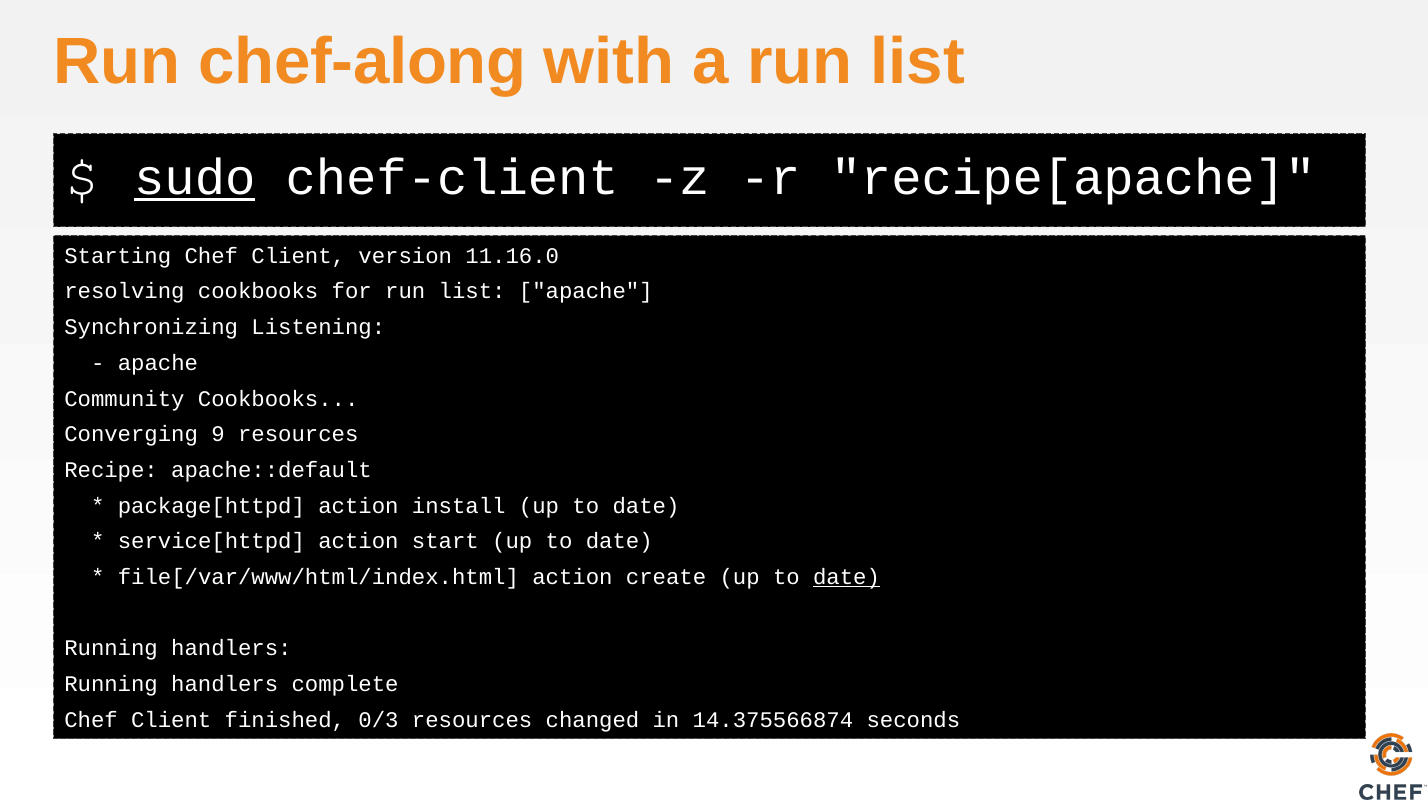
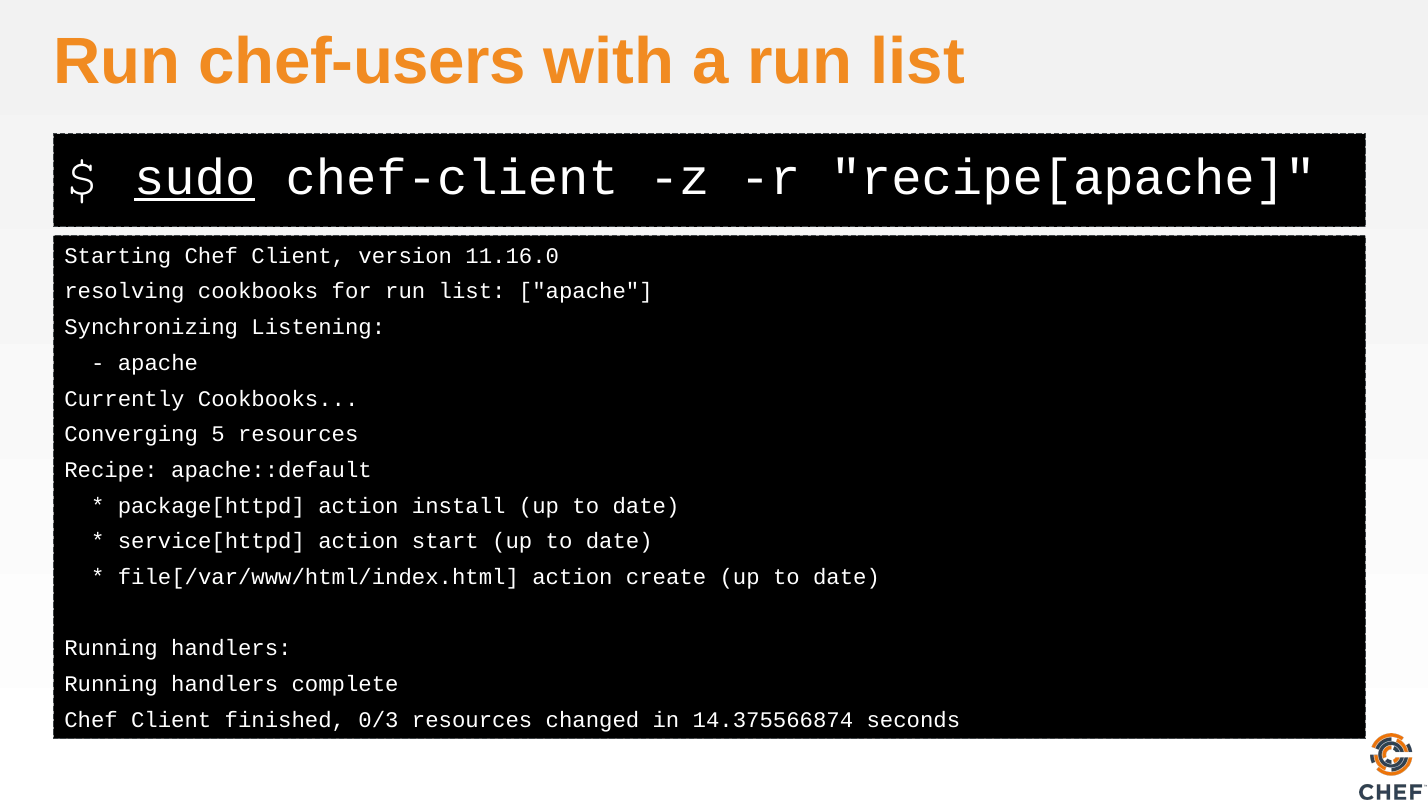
chef-along: chef-along -> chef-users (362, 62)
Community: Community -> Currently (124, 399)
9: 9 -> 5 (218, 434)
date underline: present -> none (847, 577)
